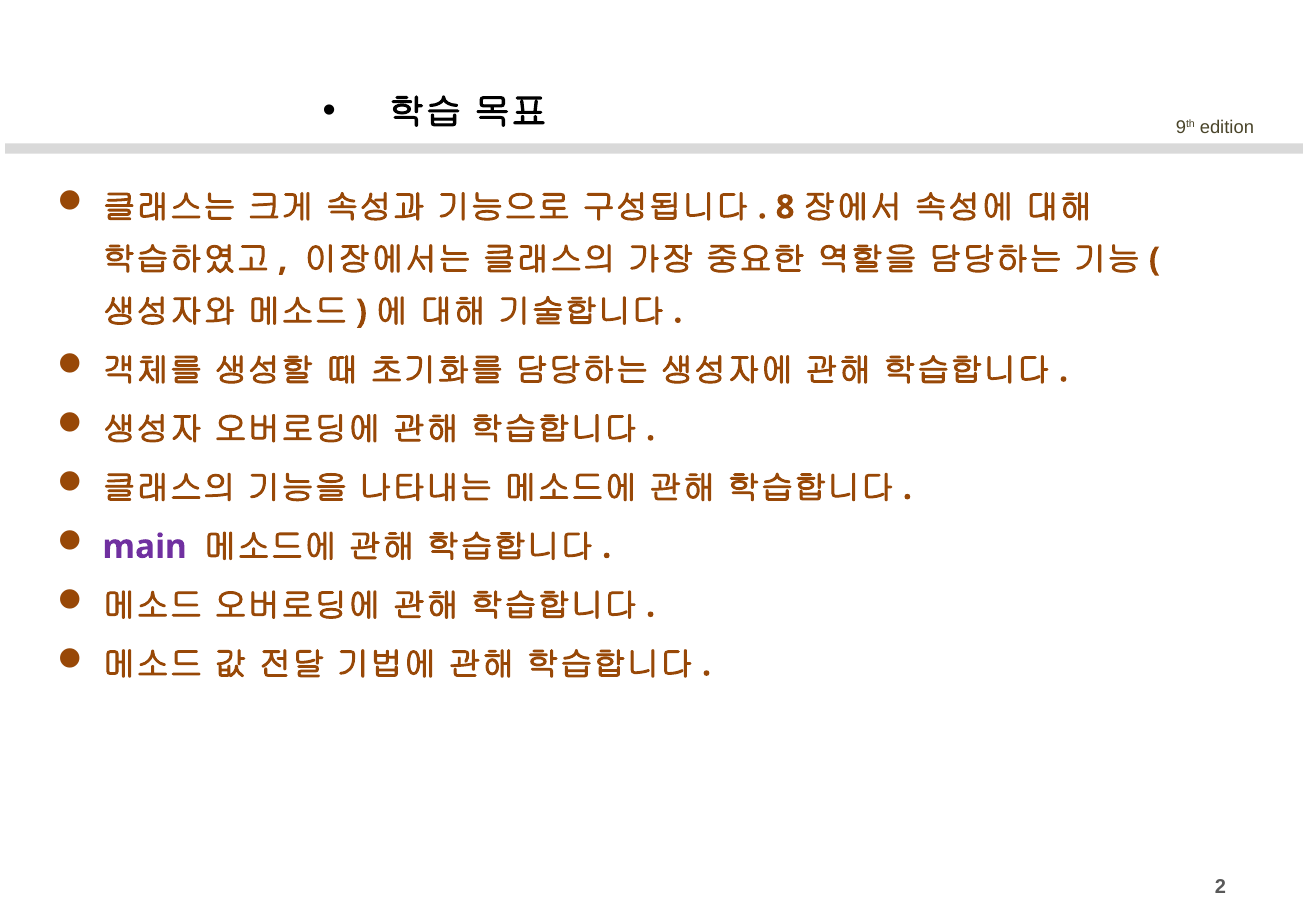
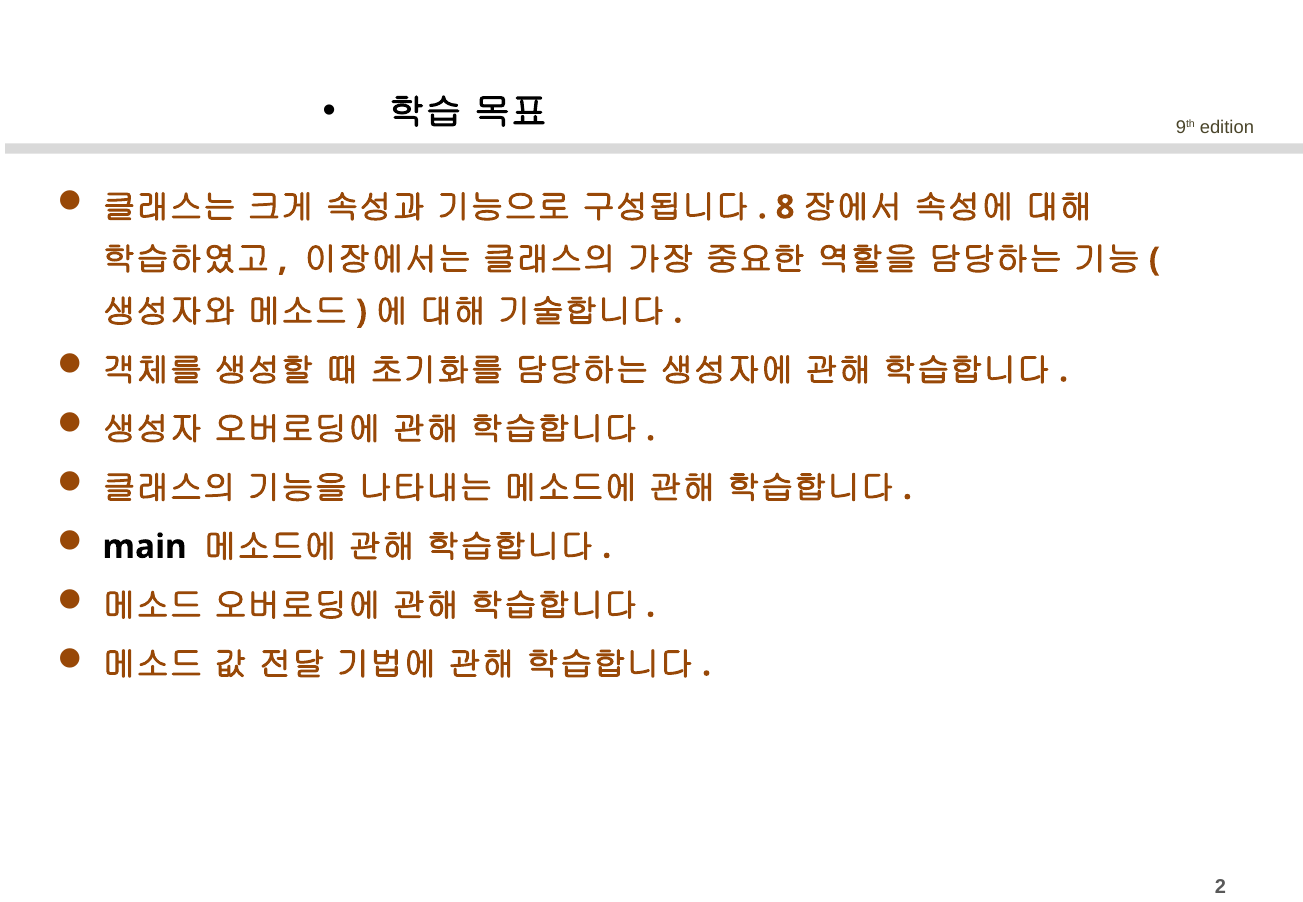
main colour: purple -> black (145, 547)
